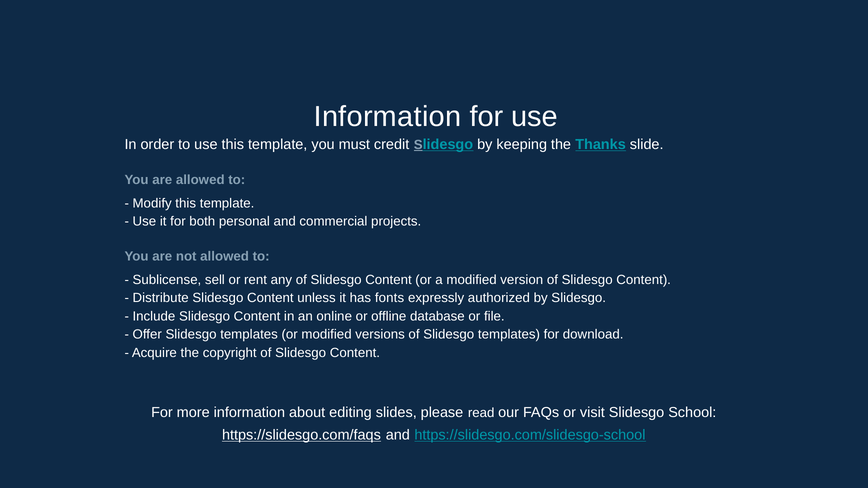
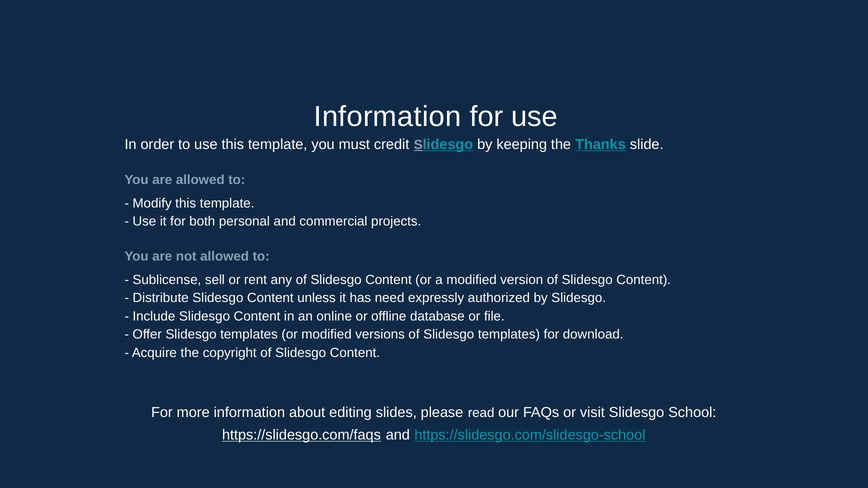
fonts: fonts -> need (390, 298)
